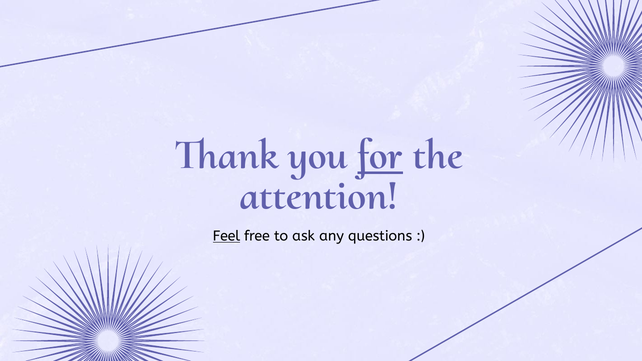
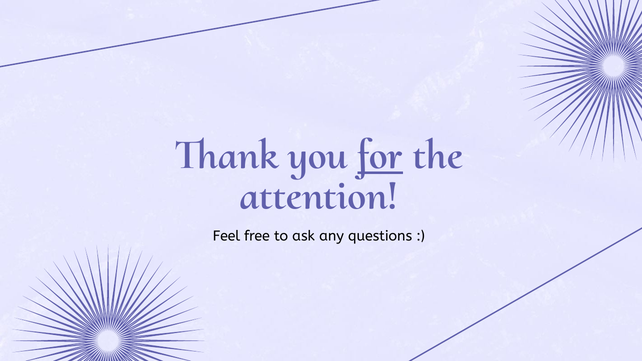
Feel underline: present -> none (226, 236)
